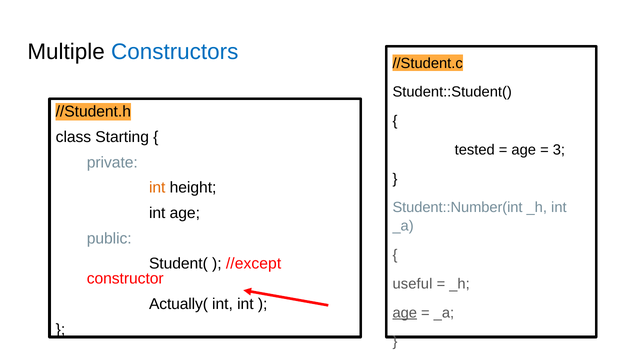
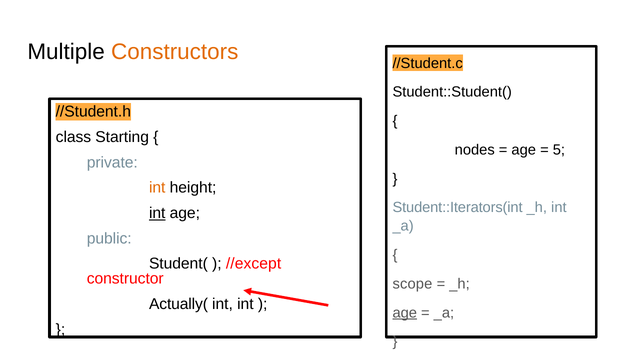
Constructors colour: blue -> orange (175, 52)
tested: tested -> nodes (475, 150)
3: 3 -> 5 (559, 150)
Student::Number(int: Student::Number(int -> Student::Iterators(int (458, 208)
int underline: none -> present (157, 213)
useful: useful -> scope (412, 284)
